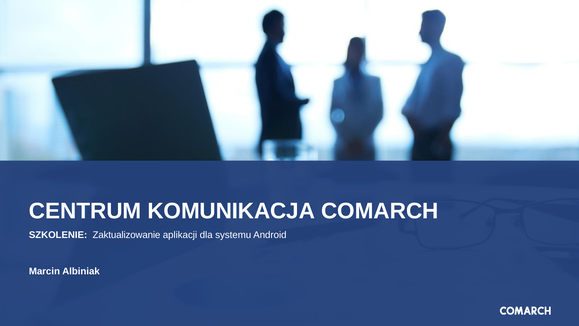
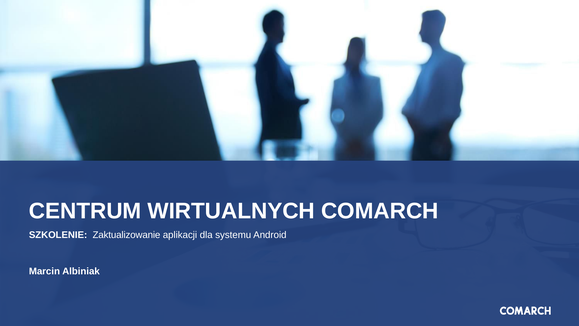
KOMUNIKACJA: KOMUNIKACJA -> WIRTUALNYCH (231, 211)
